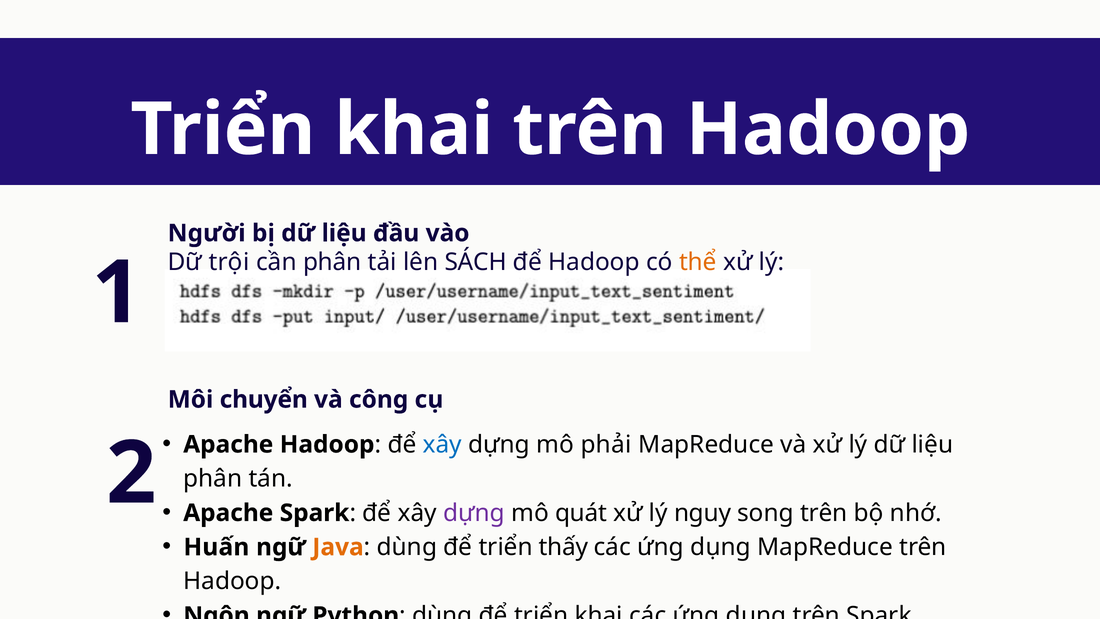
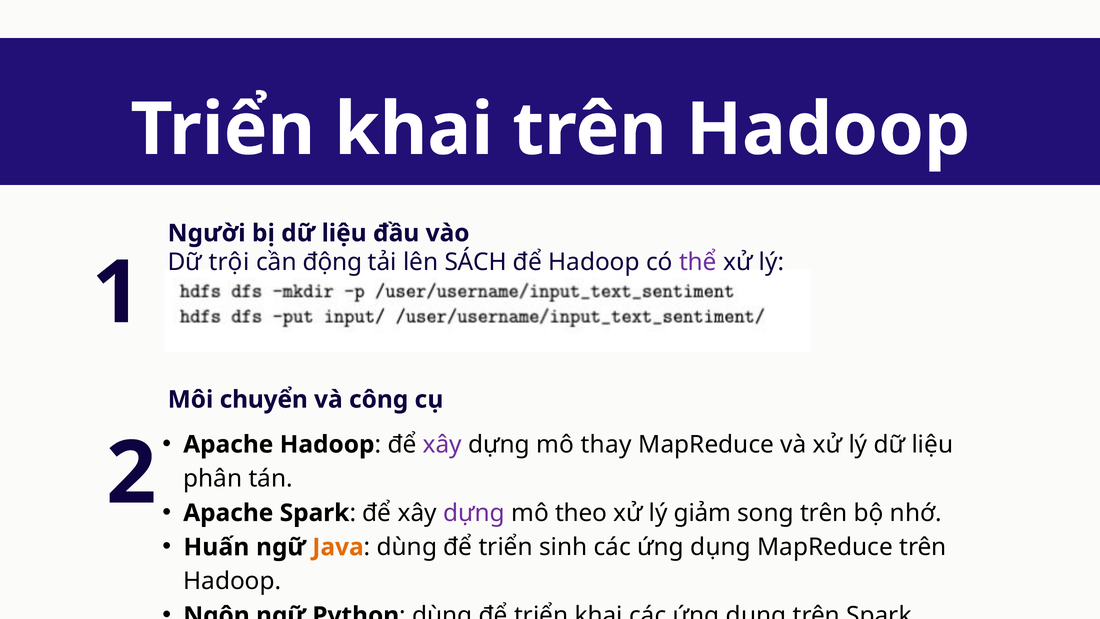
cần phân: phân -> động (332, 262)
thể colour: orange -> purple (698, 262)
xây colour: blue -> purple (442, 444)
phải: phải -> thay (606, 444)
quát: quát -> theo (581, 513)
nguy: nguy -> giảm (703, 513)
thấy: thấy -> sinh (563, 547)
